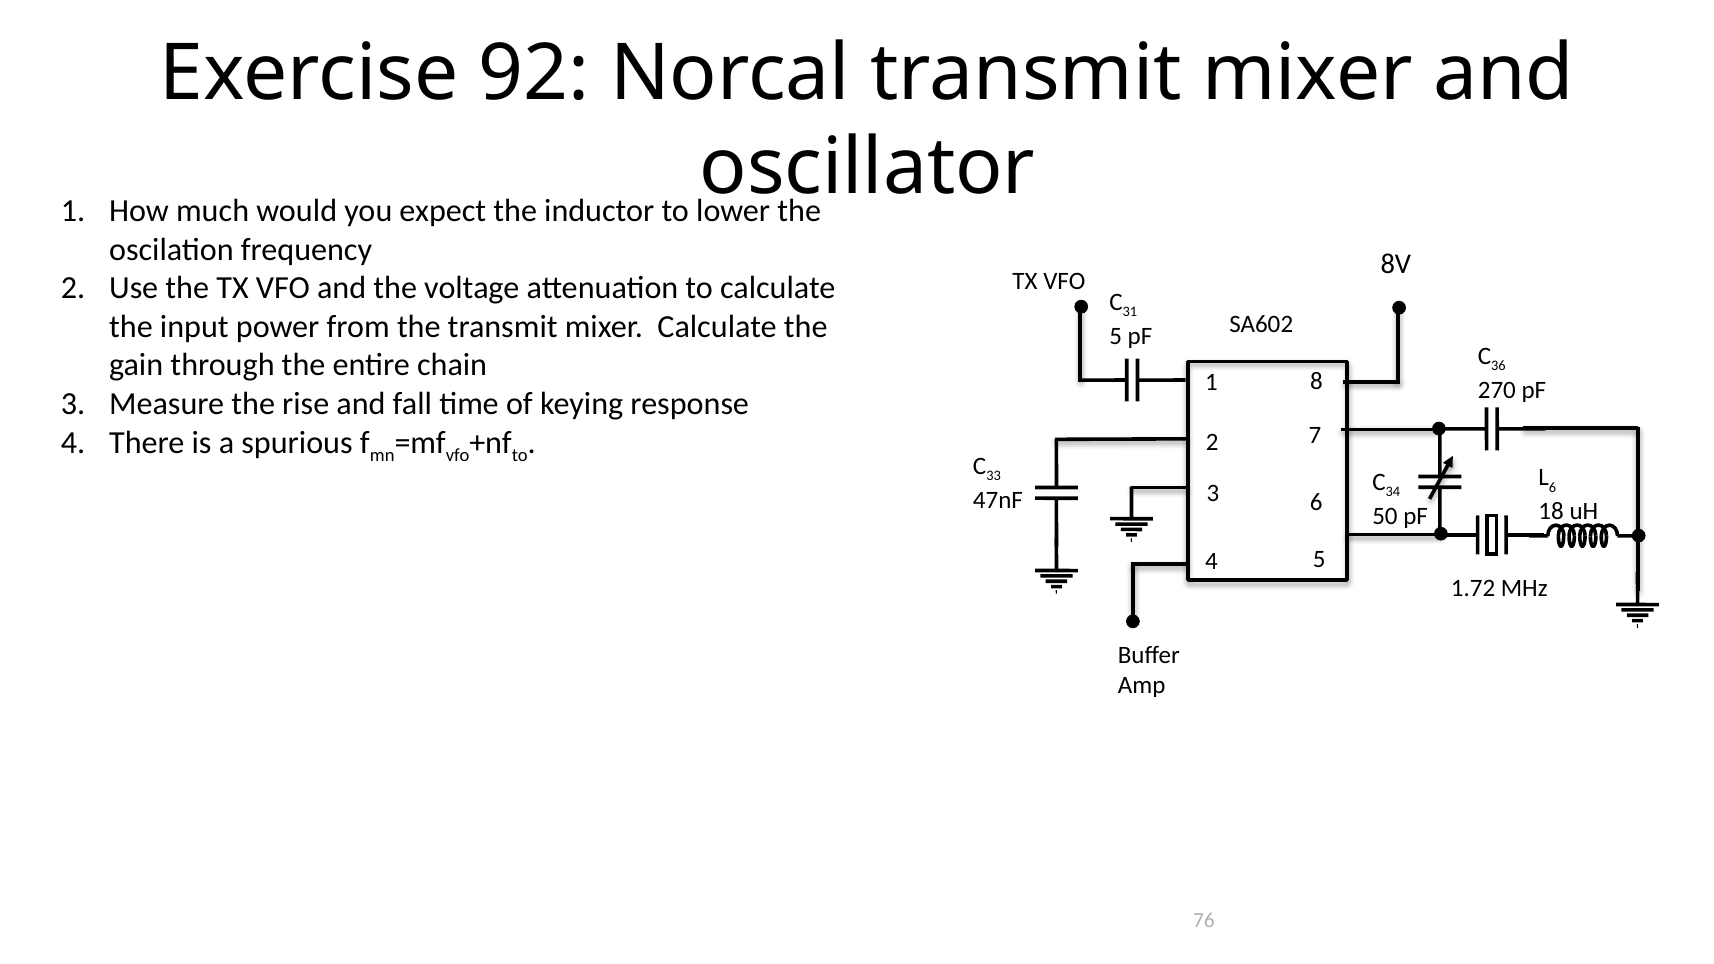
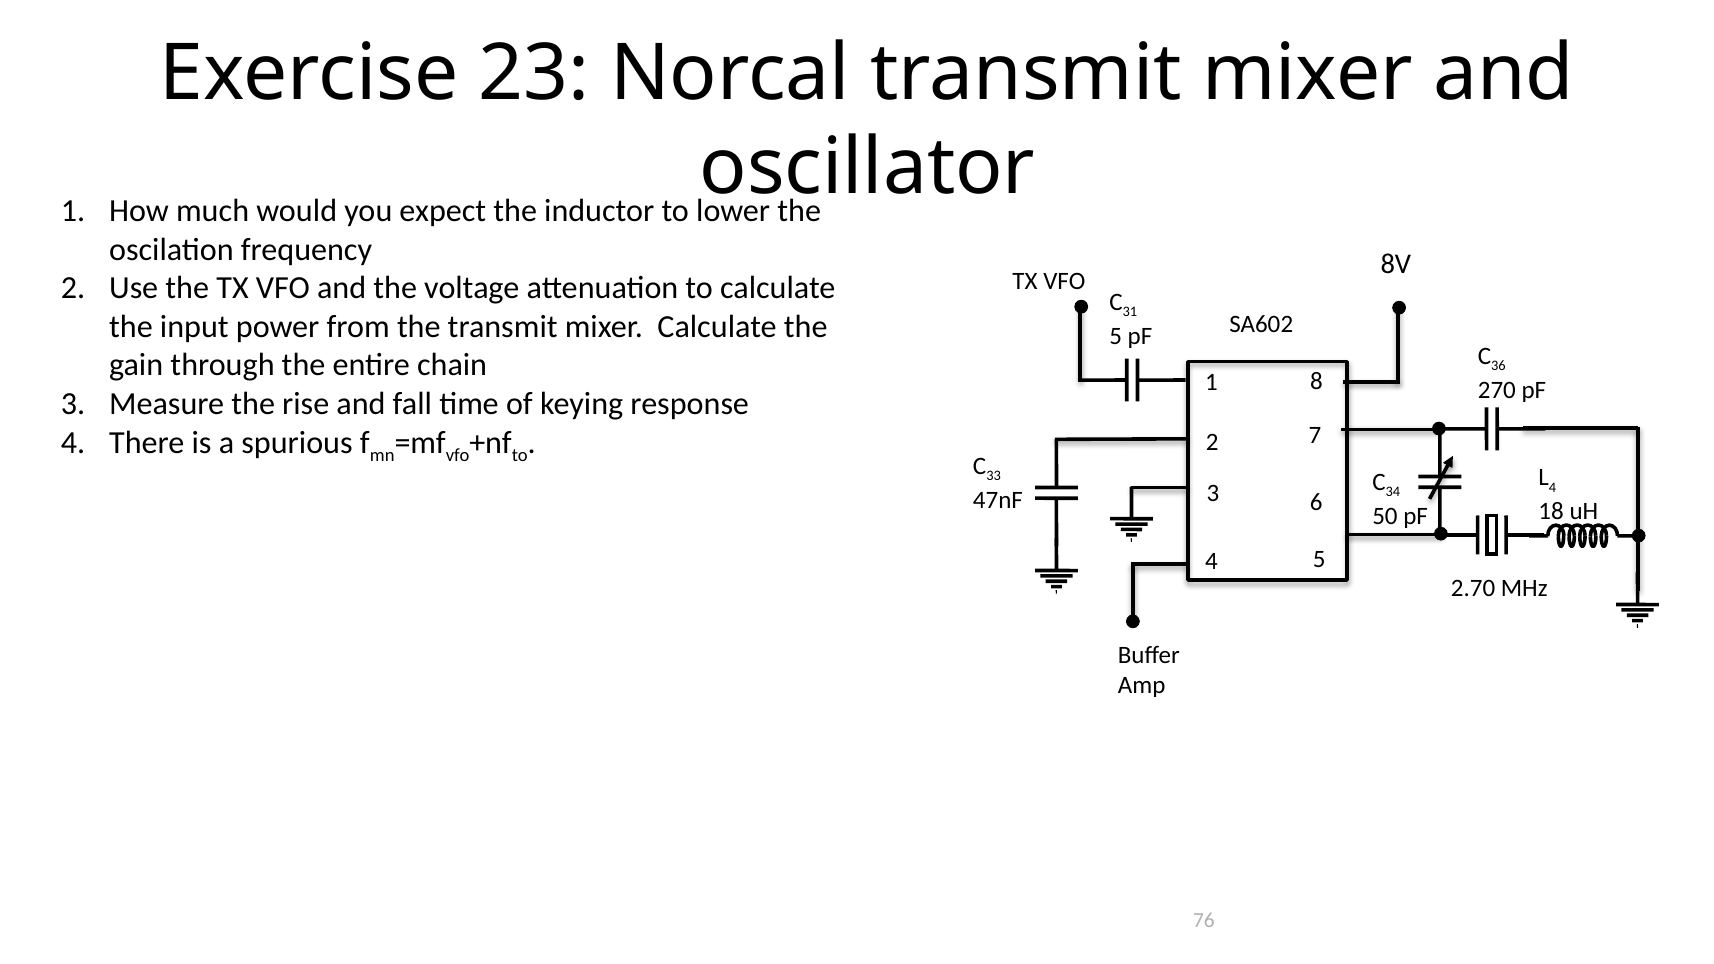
92: 92 -> 23 (534, 74)
6: 6 -> 4 (1553, 487)
1.72: 1.72 -> 2.70 (1473, 588)
